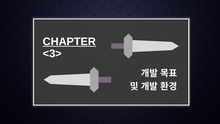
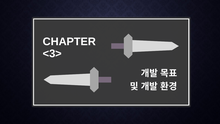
CHAPTER underline: present -> none (69, 42)
